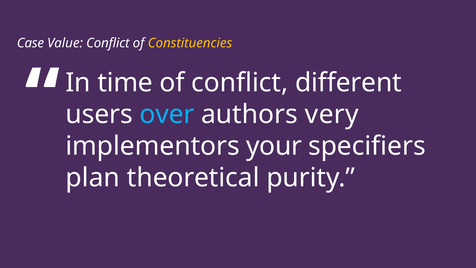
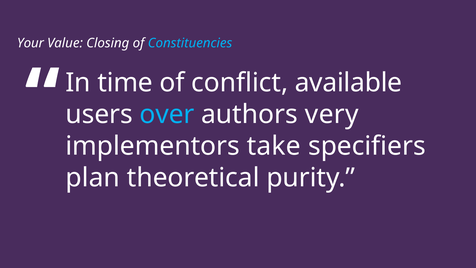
Case: Case -> Your (30, 43)
Value Conflict: Conflict -> Closing (108, 43)
Constituencies colour: yellow -> light blue (190, 43)
different: different -> available (348, 83)
your: your -> take (274, 146)
